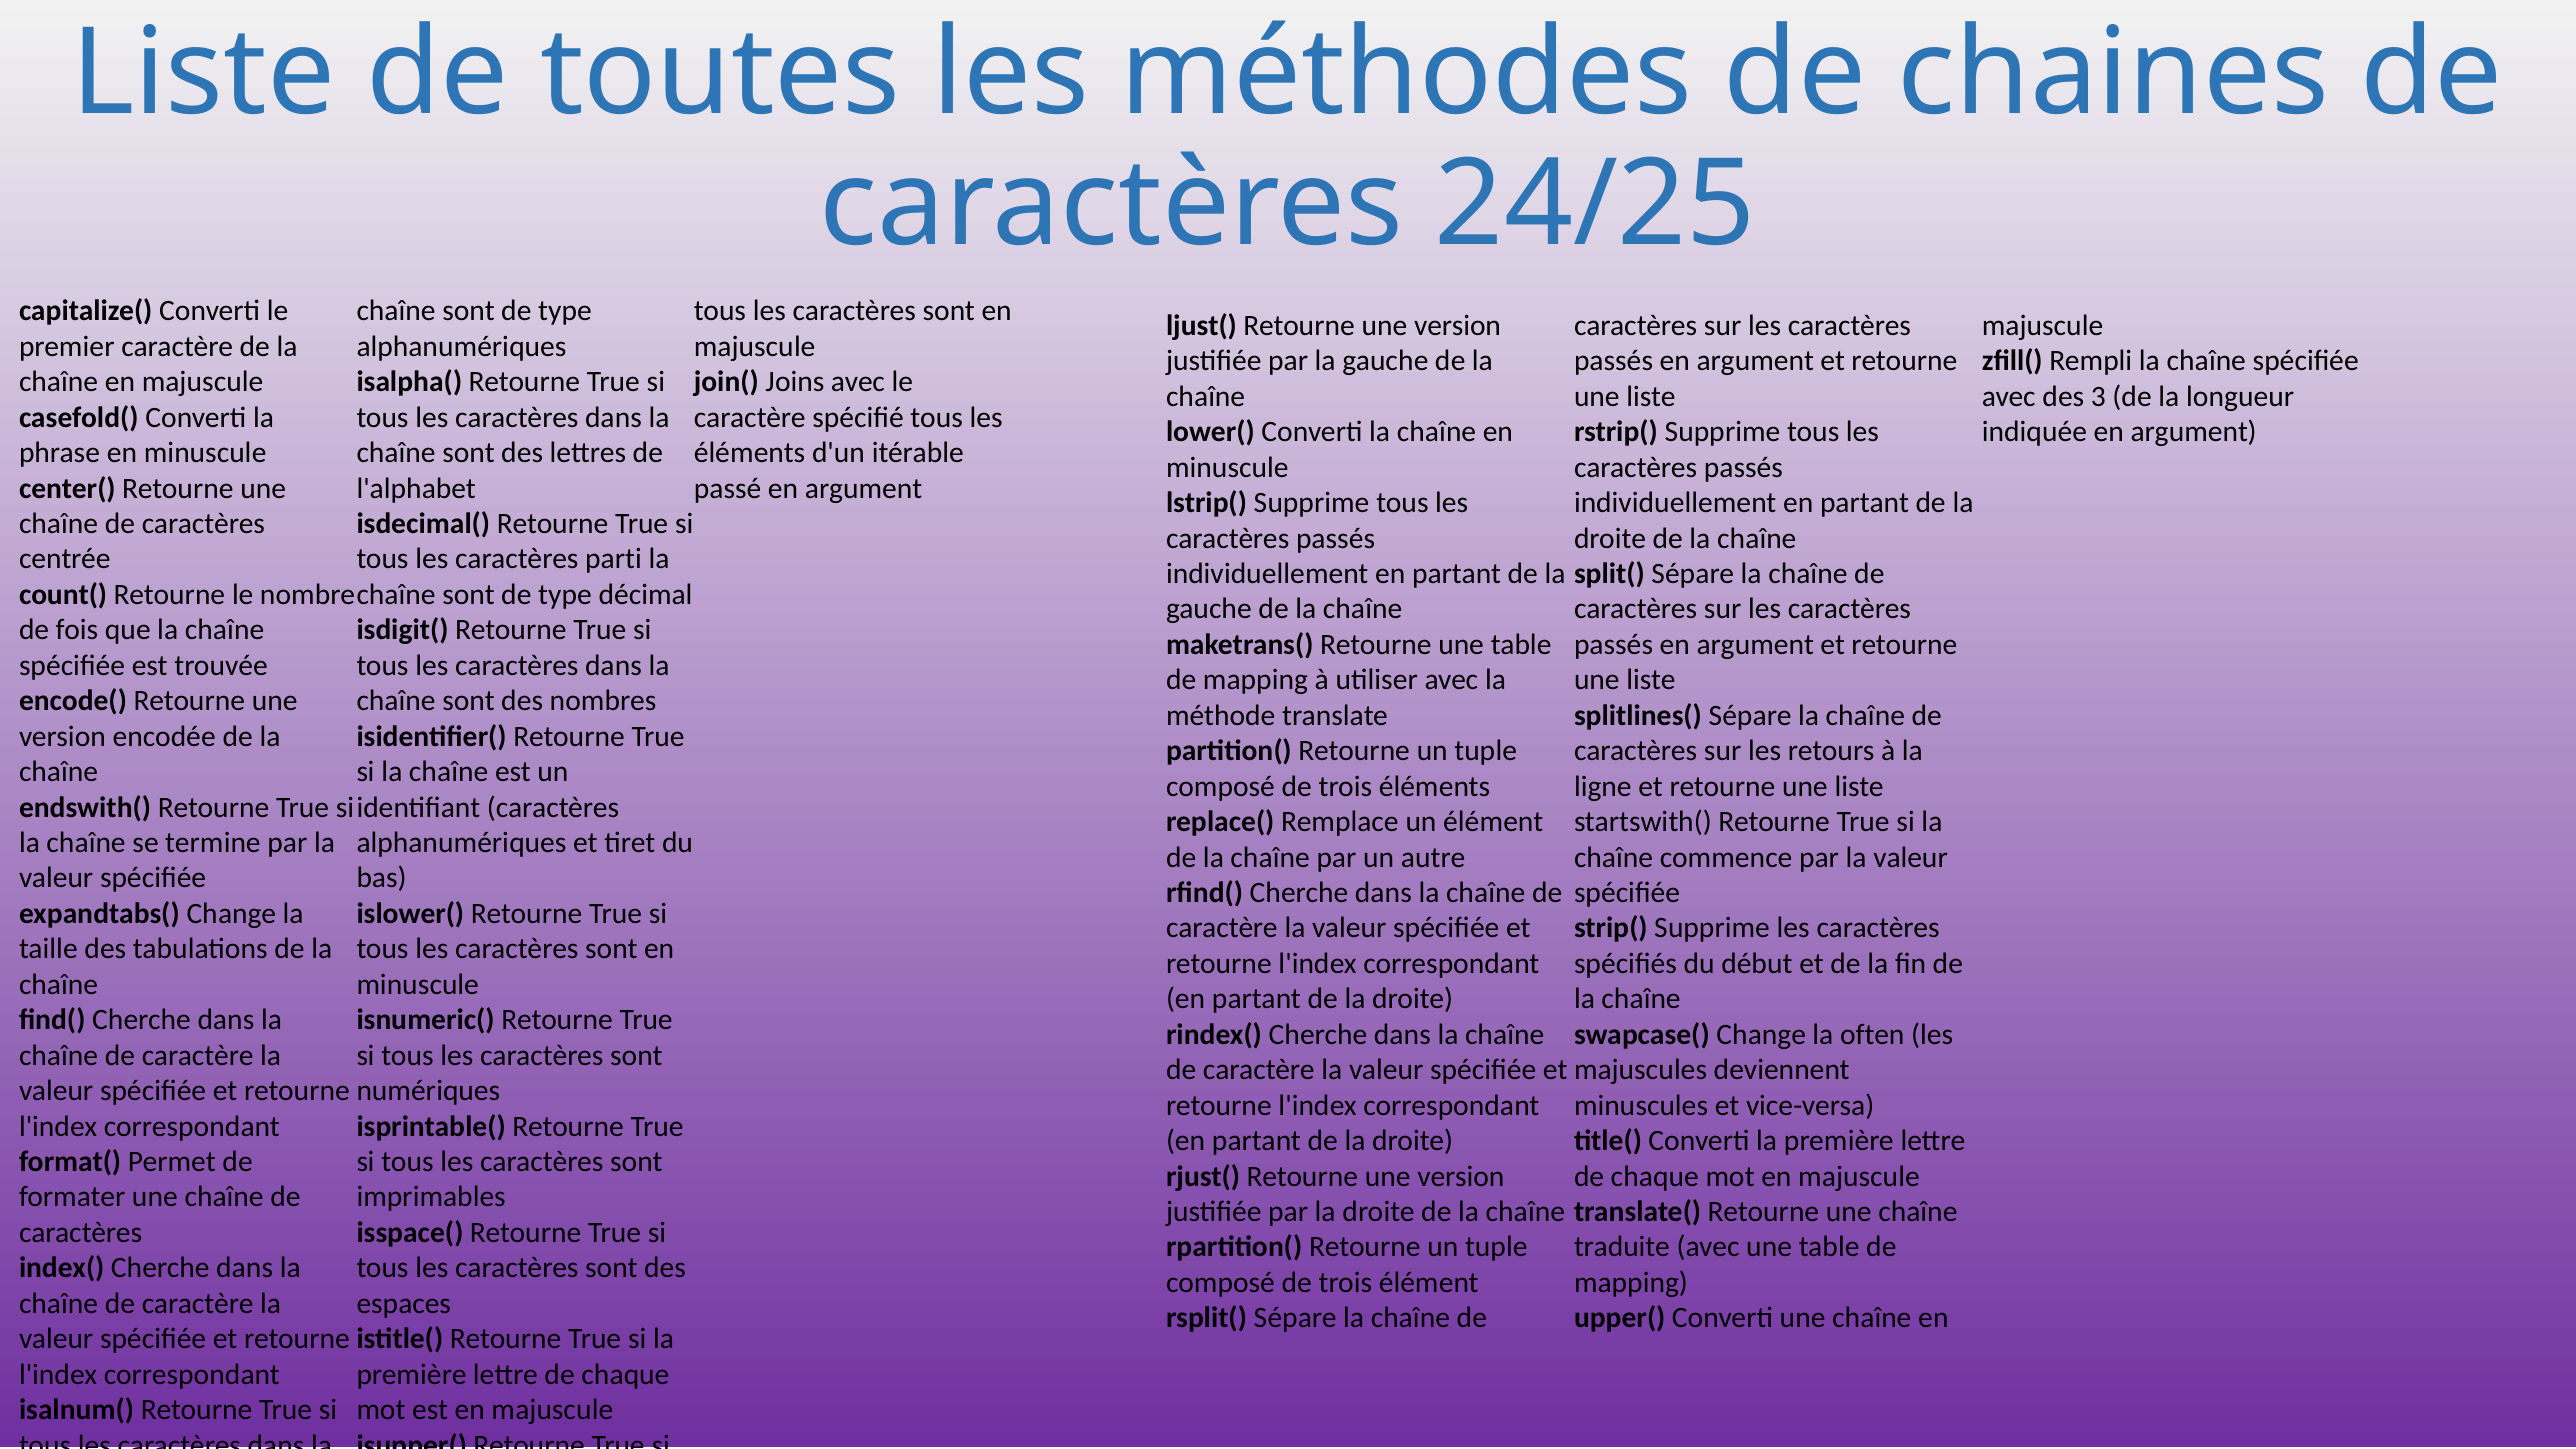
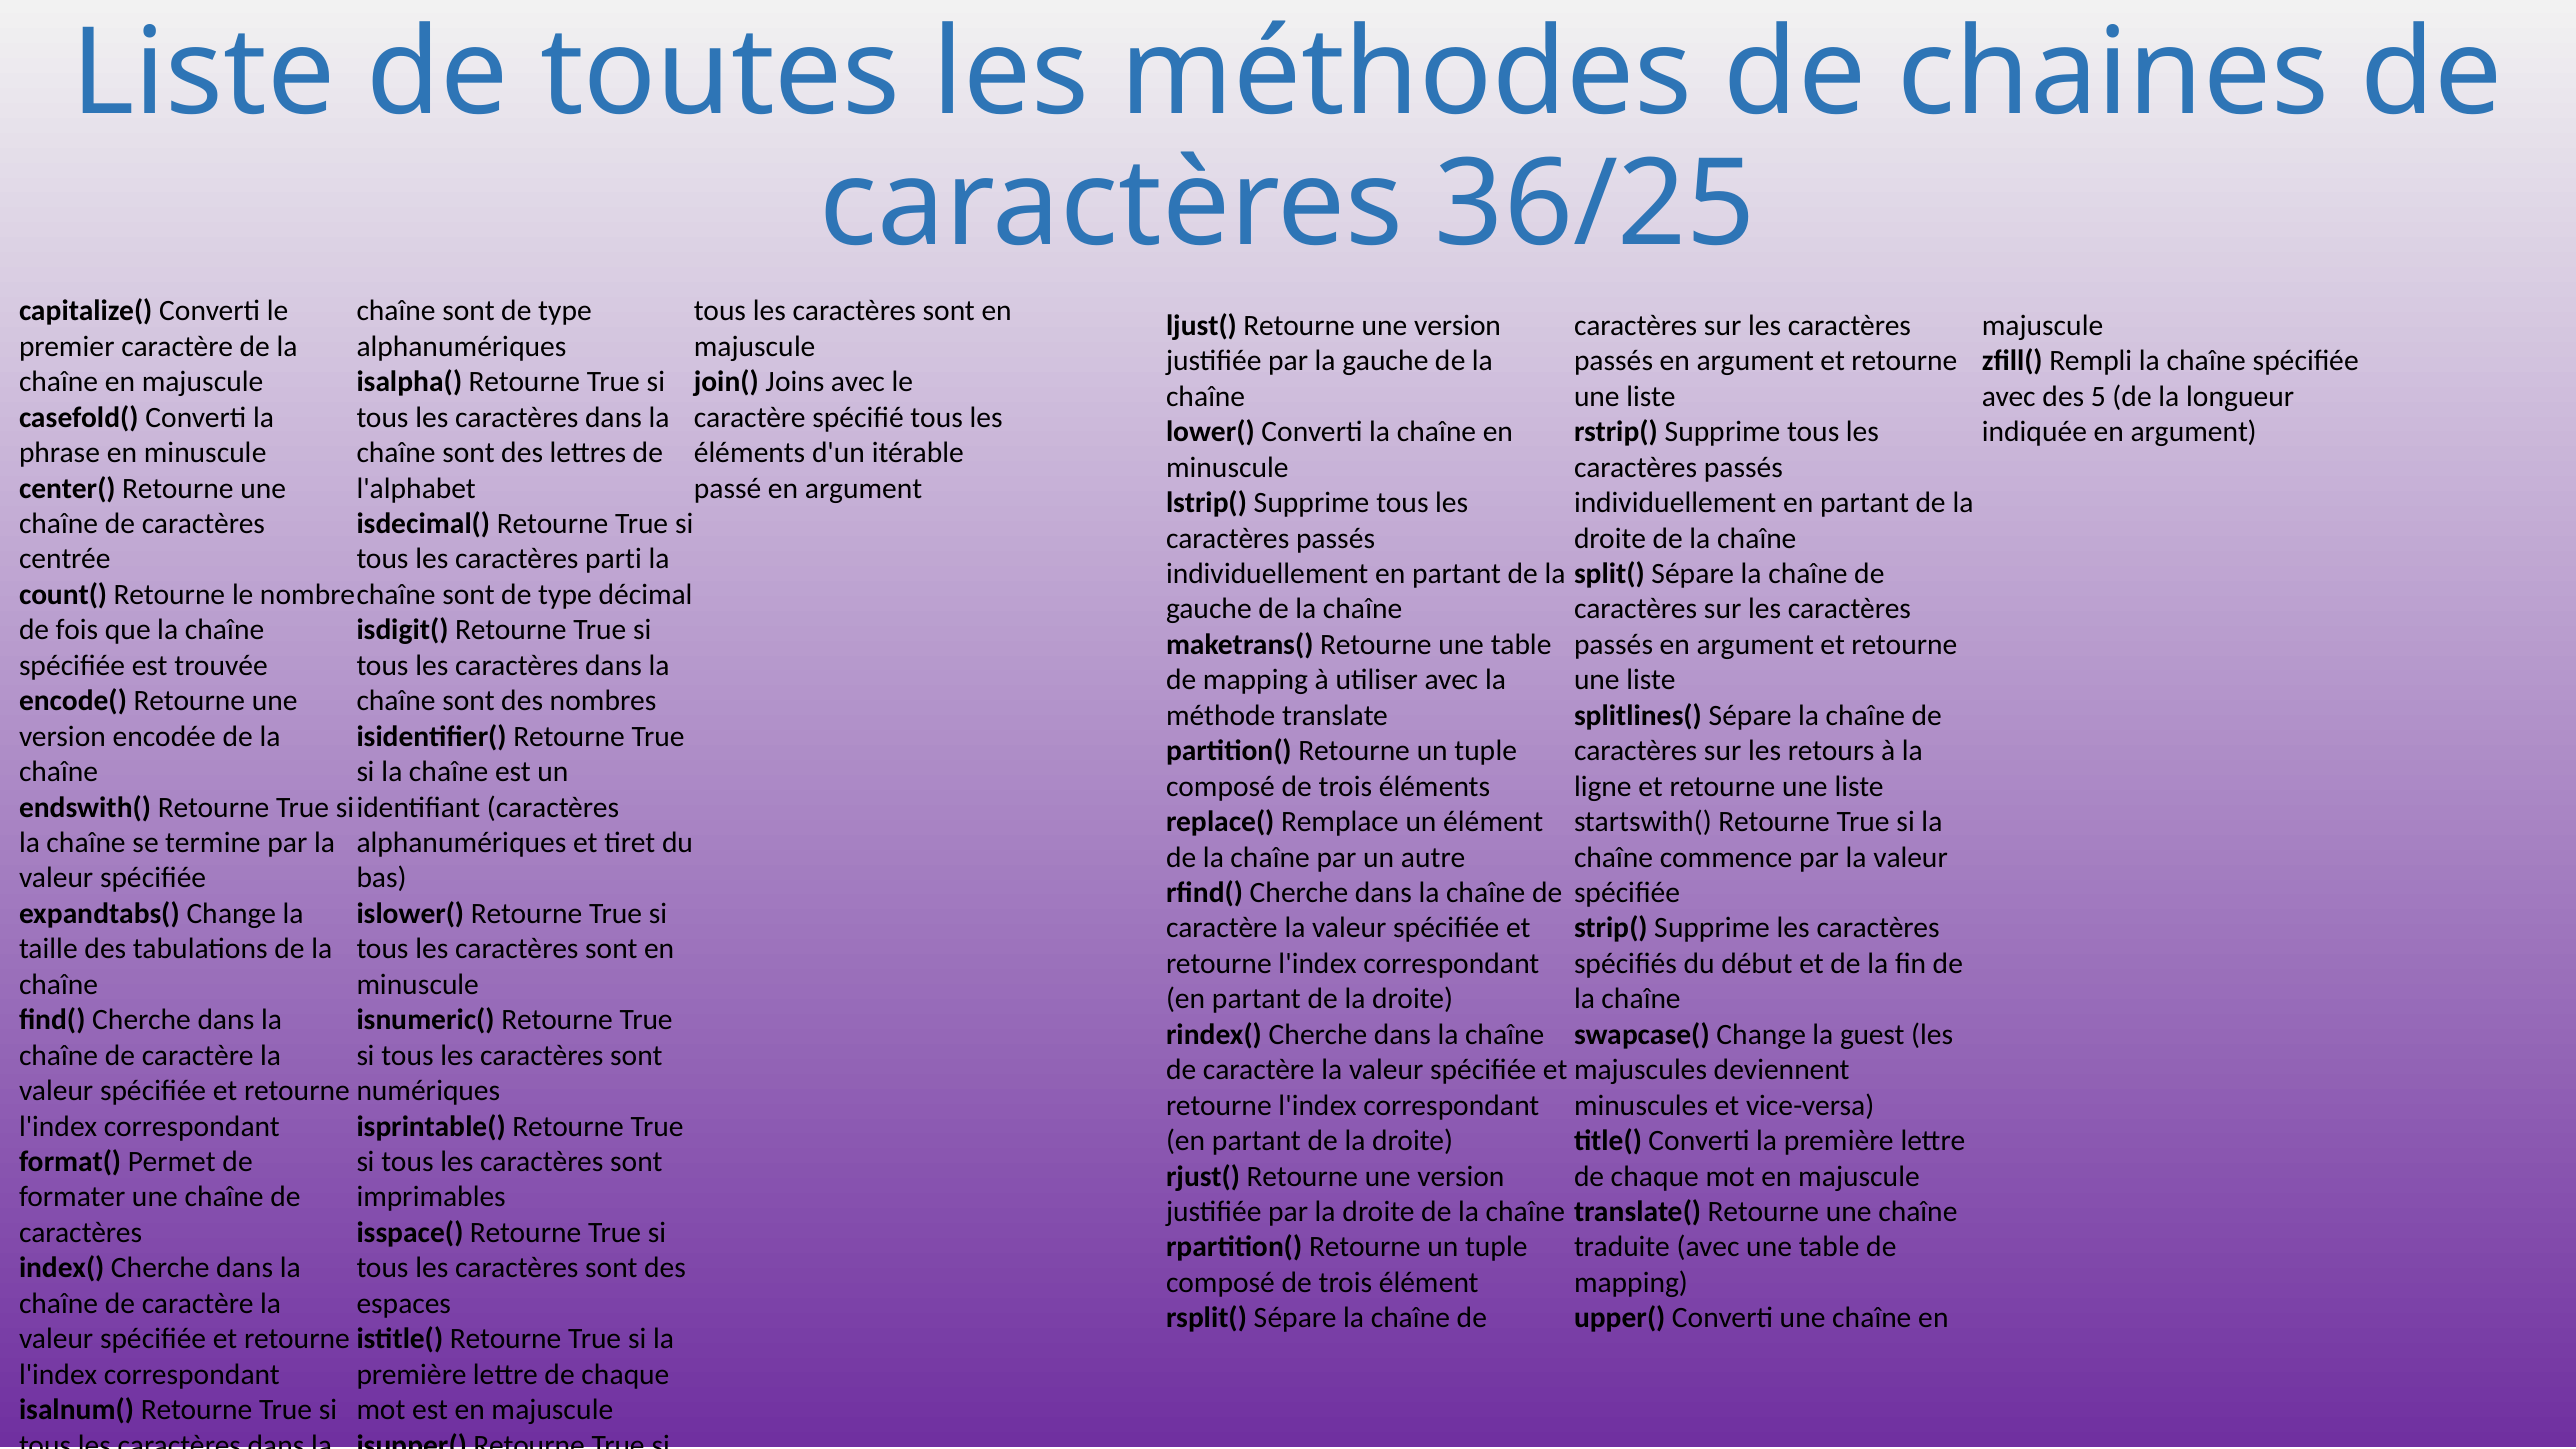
24/25: 24/25 -> 36/25 (1596, 205)
3: 3 -> 5 (2098, 397)
often: often -> guest (1872, 1035)
